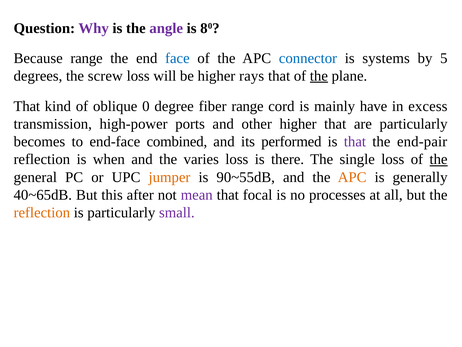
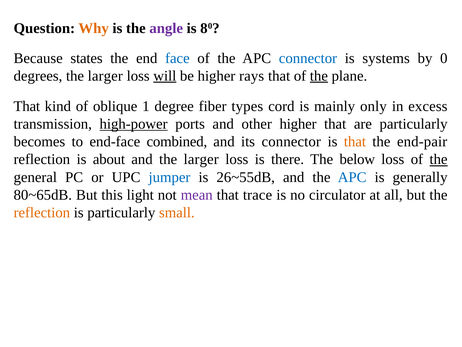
Why colour: purple -> orange (94, 28)
Because range: range -> states (87, 58)
5: 5 -> 0 (444, 58)
degrees the screw: screw -> larger (105, 76)
will underline: none -> present (165, 76)
0: 0 -> 1 (146, 106)
fiber range: range -> types (247, 106)
have: have -> only (373, 106)
high-power underline: none -> present (134, 124)
its performed: performed -> connector (291, 141)
that colour: purple -> orange (355, 141)
when: when -> about (109, 159)
and the varies: varies -> larger (201, 159)
single: single -> below (357, 159)
jumper colour: orange -> blue (169, 177)
90~55dB: 90~55dB -> 26~55dB (246, 177)
APC colour: orange -> blue (352, 177)
40~65dB: 40~65dB -> 80~65dB (43, 195)
after: after -> light (140, 195)
focal: focal -> trace (258, 195)
processes: processes -> circulator (337, 195)
small colour: purple -> orange (177, 212)
